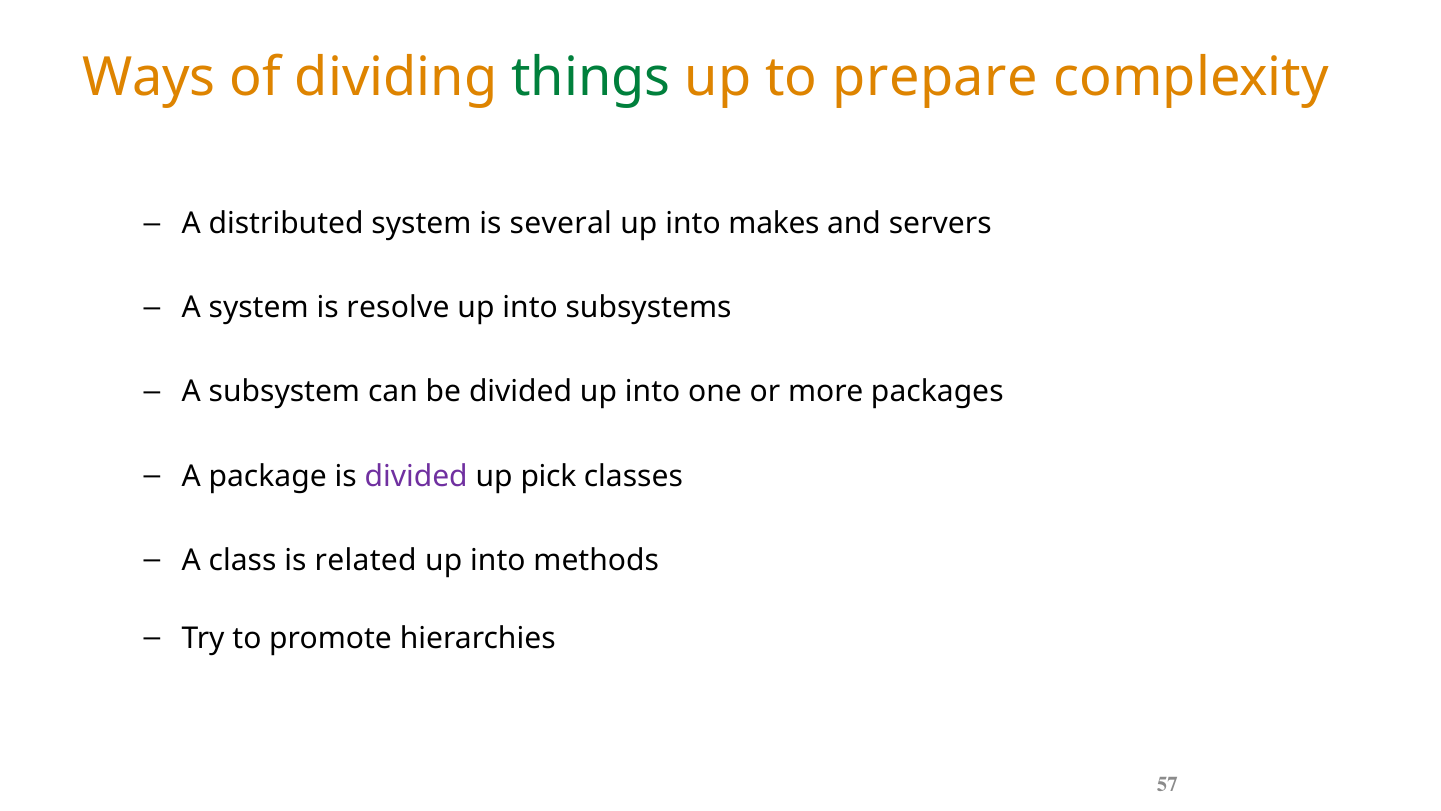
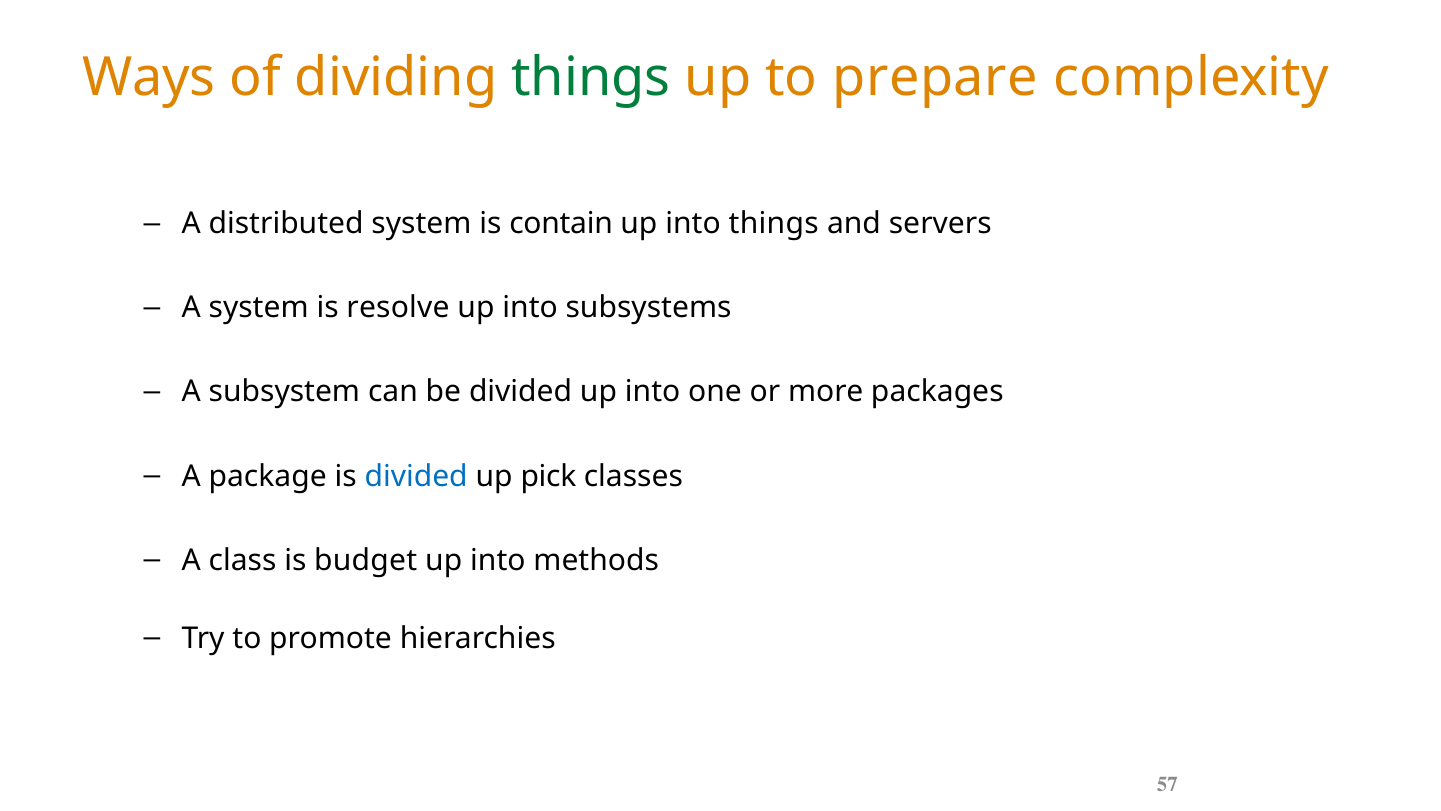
several: several -> contain (561, 224)
into makes: makes -> things (774, 224)
divided colour: purple -> blue (416, 476)
related: related -> budget (366, 560)
